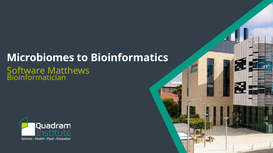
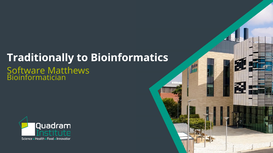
Microbiomes: Microbiomes -> Traditionally (40, 58)
